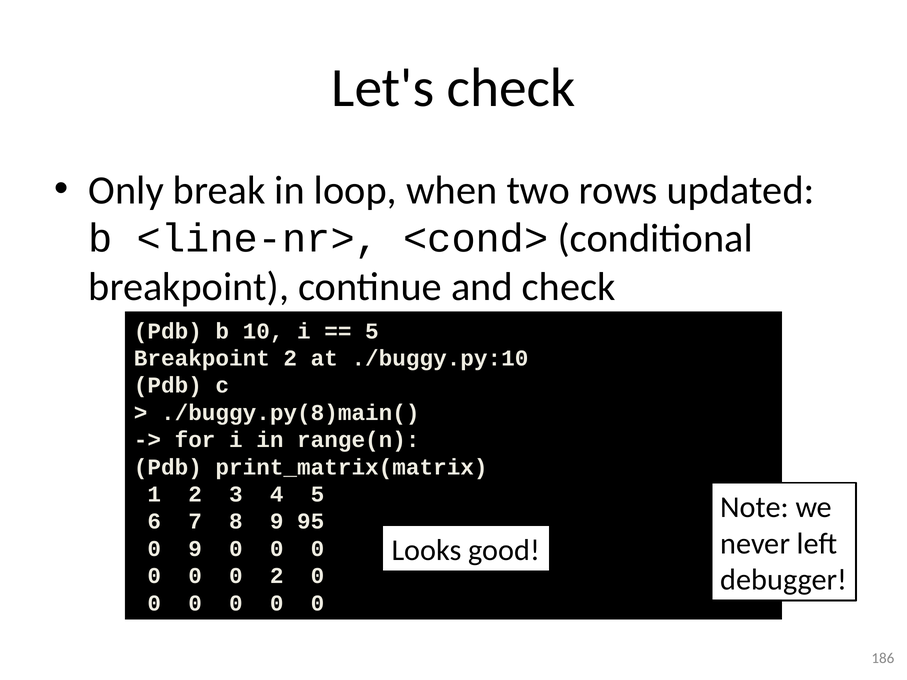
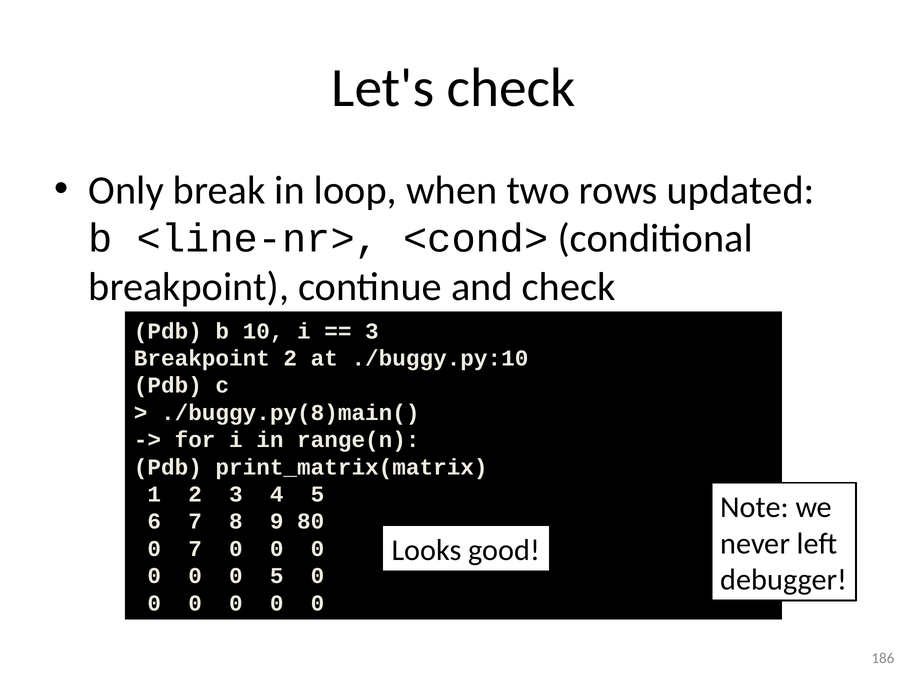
5: 5 -> 3 (372, 331)
95: 95 -> 80 (311, 522)
0 9: 9 -> 7 (195, 549)
0 2: 2 -> 5 (277, 576)
